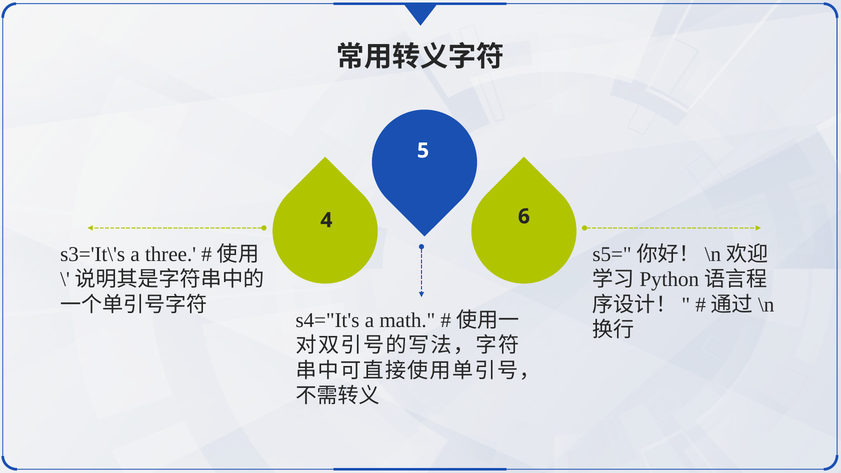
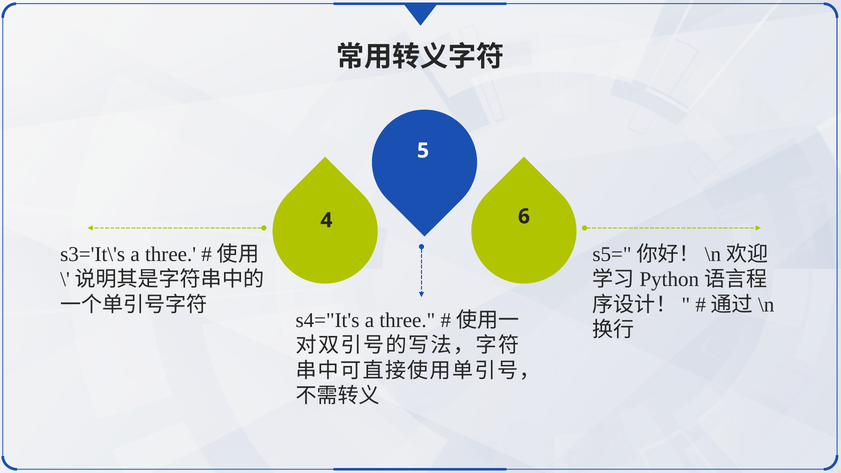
s4="It's a math: math -> three (407, 320)
